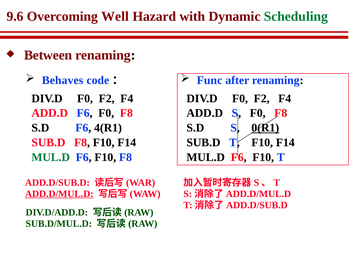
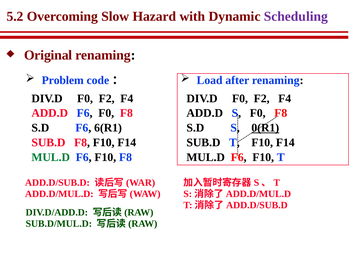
9.6: 9.6 -> 5.2 (15, 16)
Well: Well -> Slow (115, 16)
Scheduling colour: green -> purple (296, 16)
Between: Between -> Original (48, 55)
Behaves: Behaves -> Problem (63, 80)
Func: Func -> Load (210, 80)
4(R1: 4(R1 -> 6(R1 (108, 128)
ADD.D/MUL.D underline: present -> none (59, 194)
